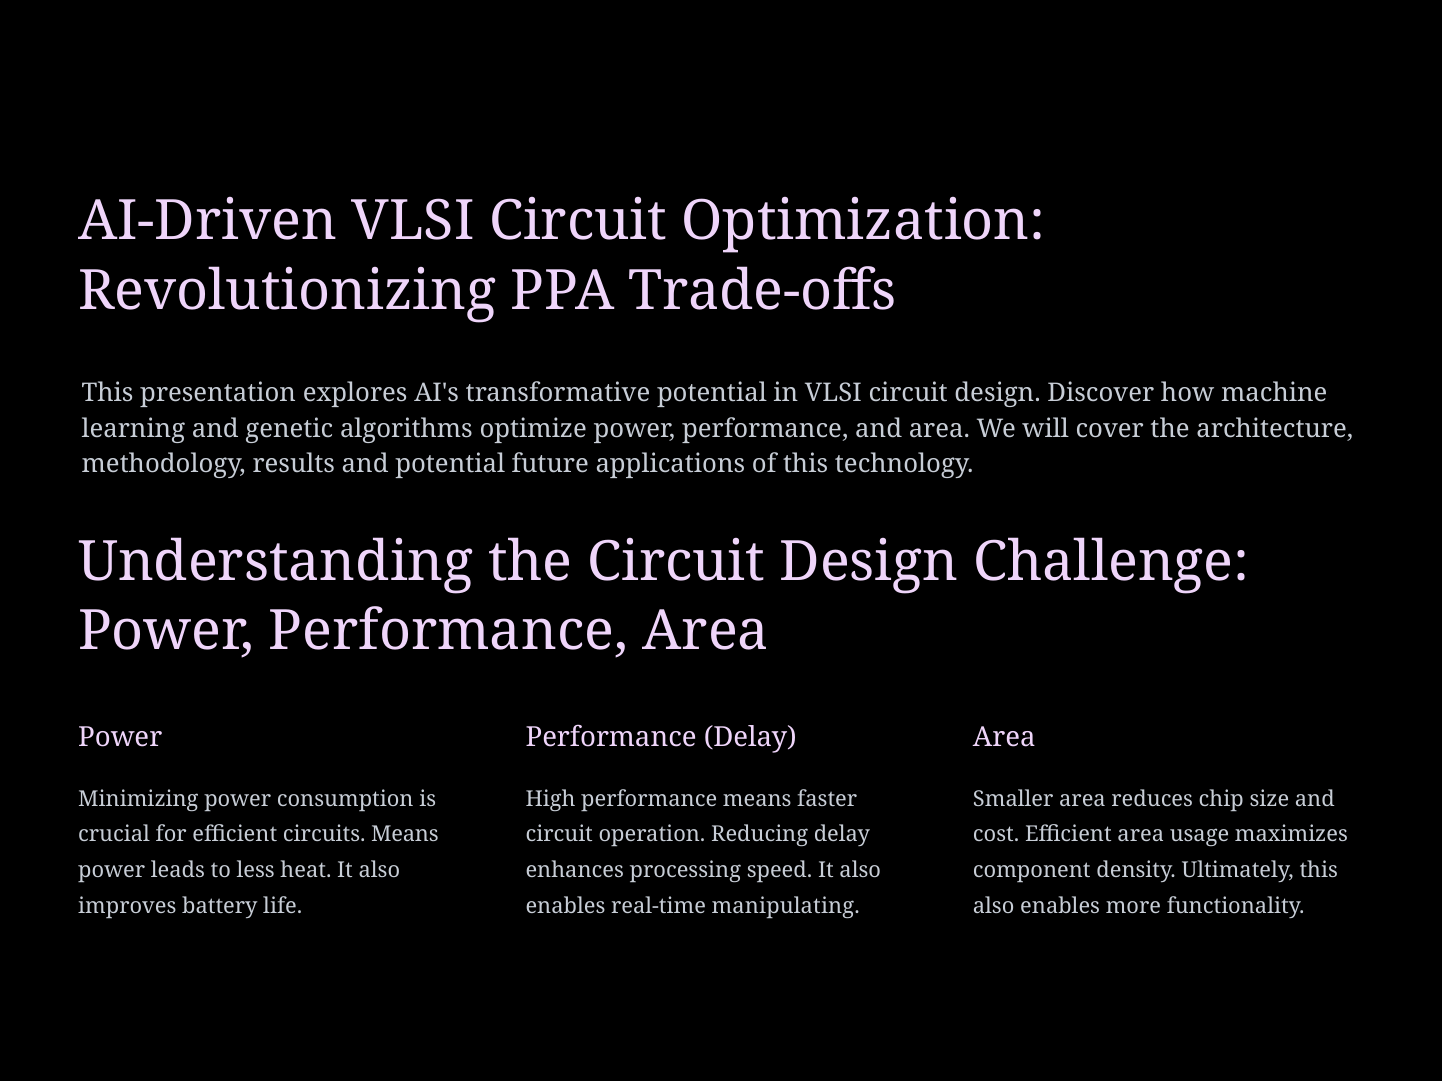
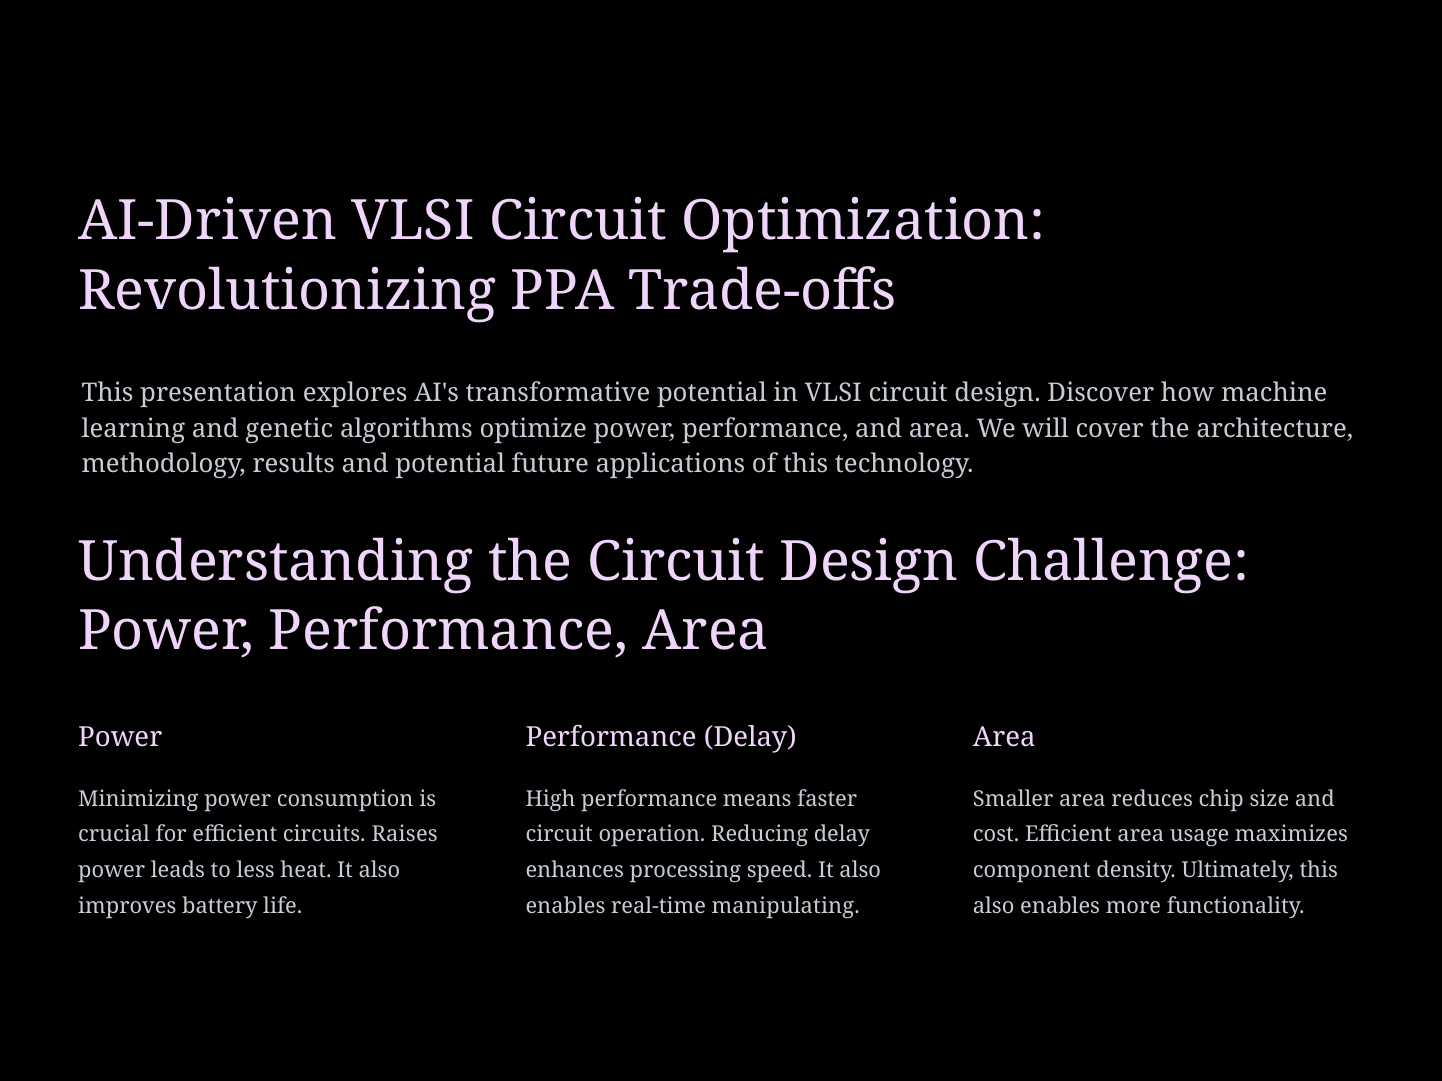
circuits Means: Means -> Raises (405, 835)
